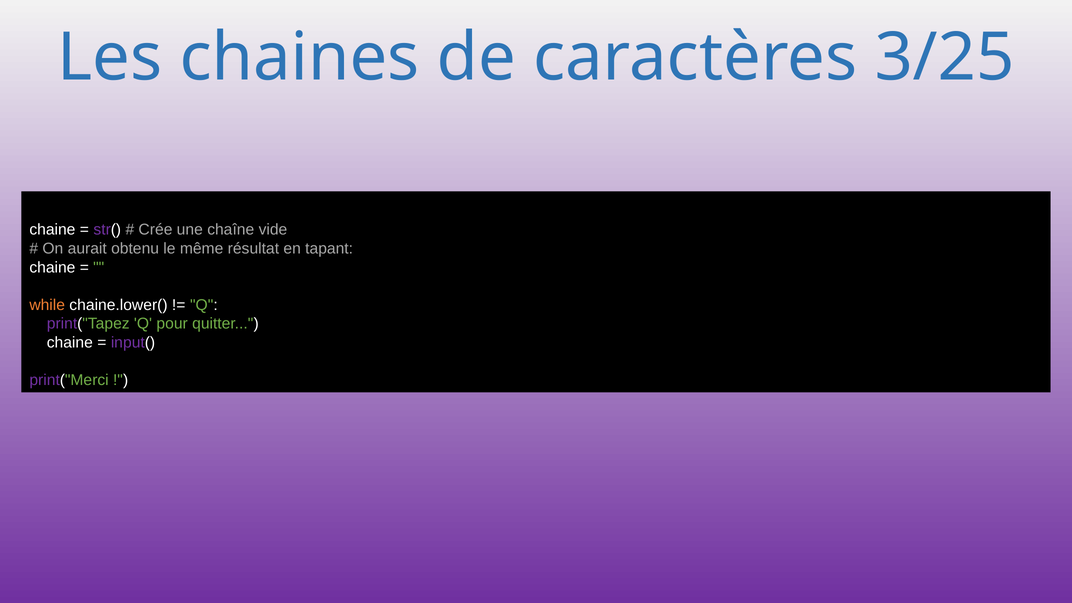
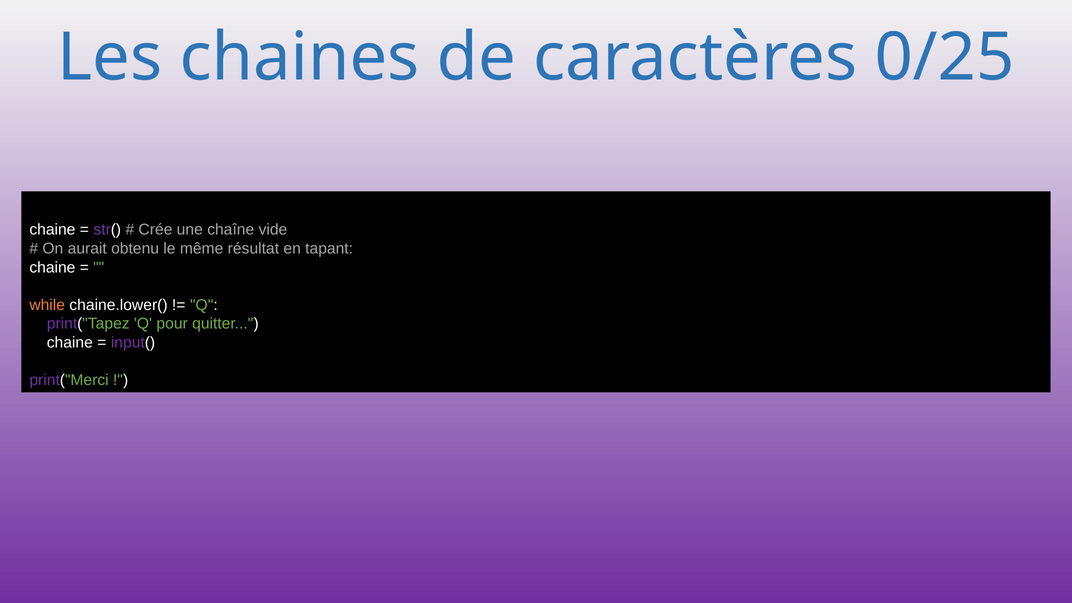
3/25: 3/25 -> 0/25 (945, 58)
